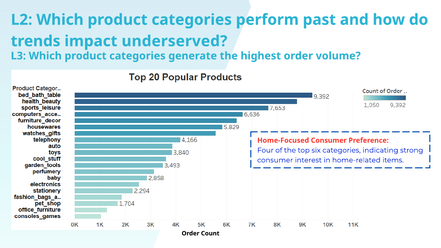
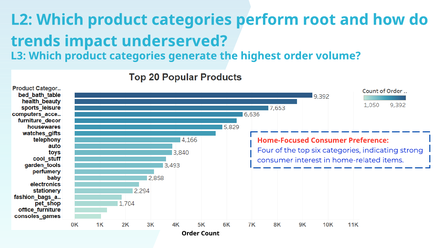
past: past -> root (319, 20)
